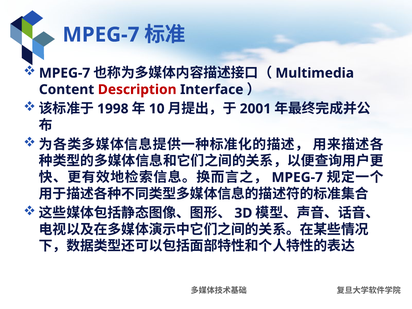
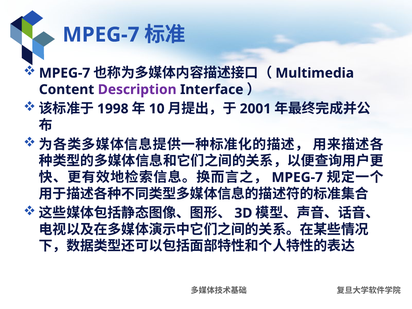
Description colour: red -> purple (137, 90)
